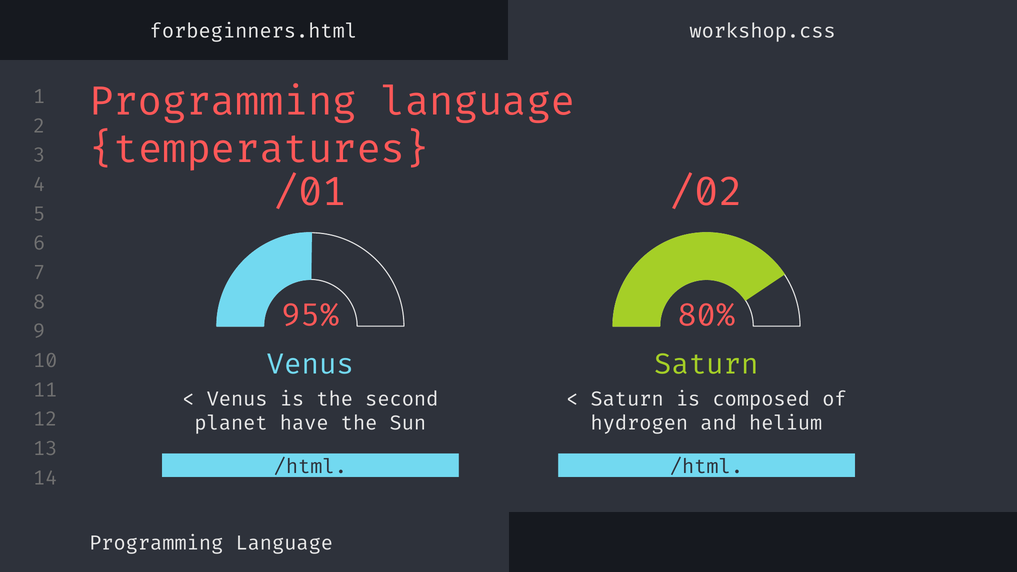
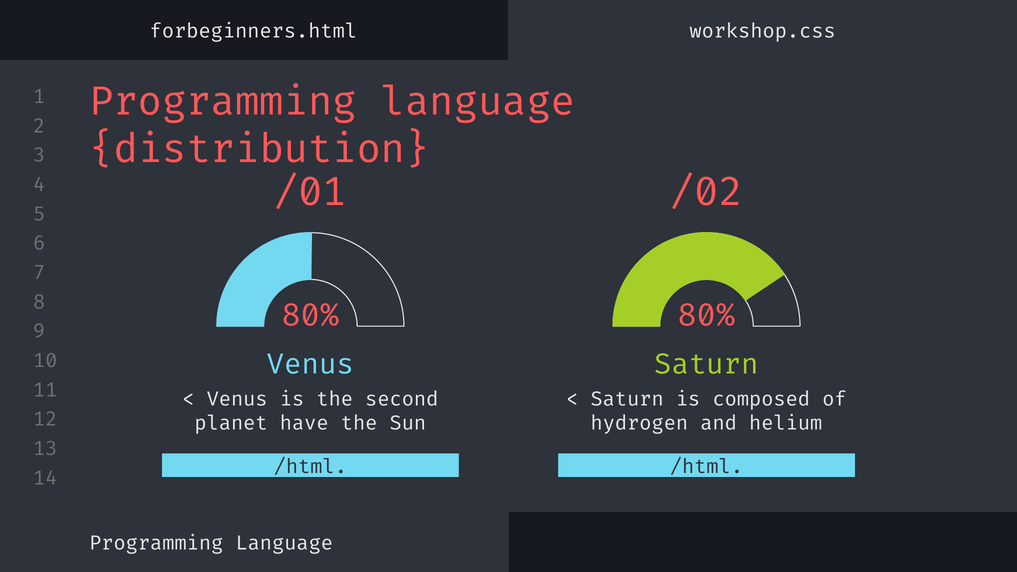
temperatures: temperatures -> distribution (260, 149)
95%: 95% -> 80% (311, 316)
